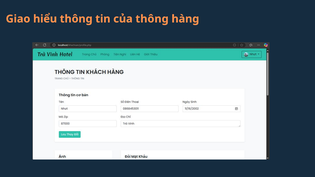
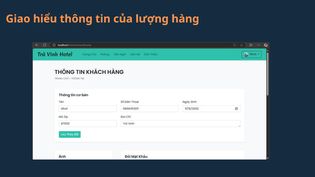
của thông: thông -> lượng (152, 19)
